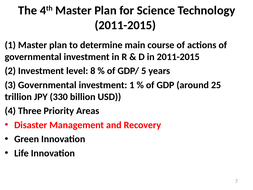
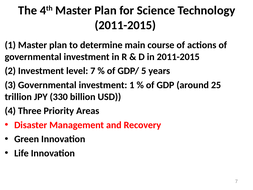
level 8: 8 -> 7 (93, 71)
